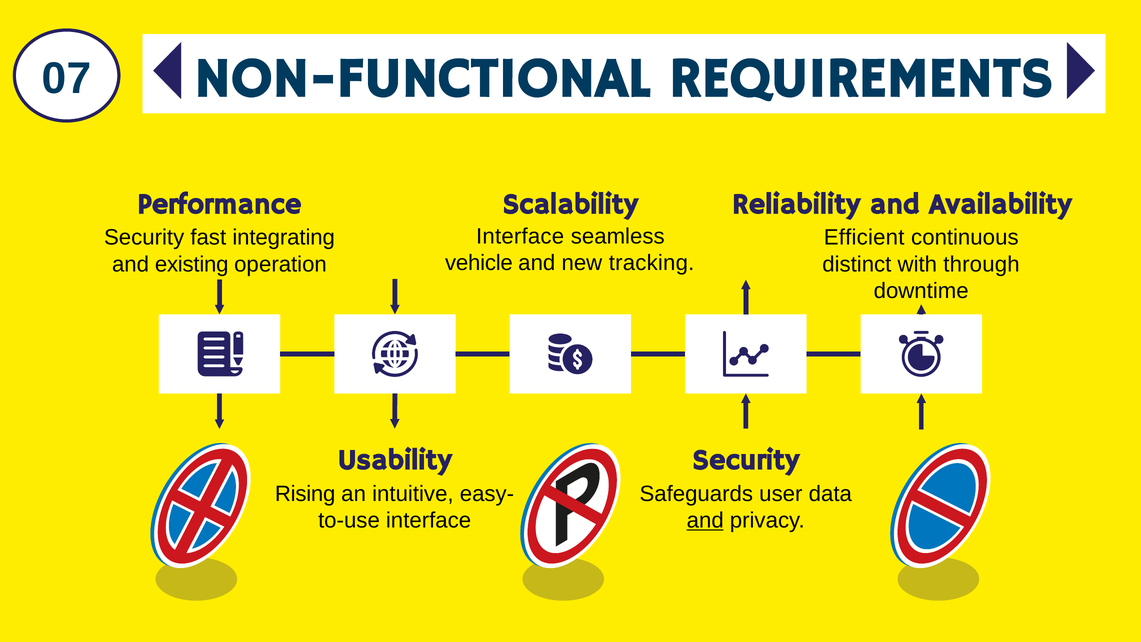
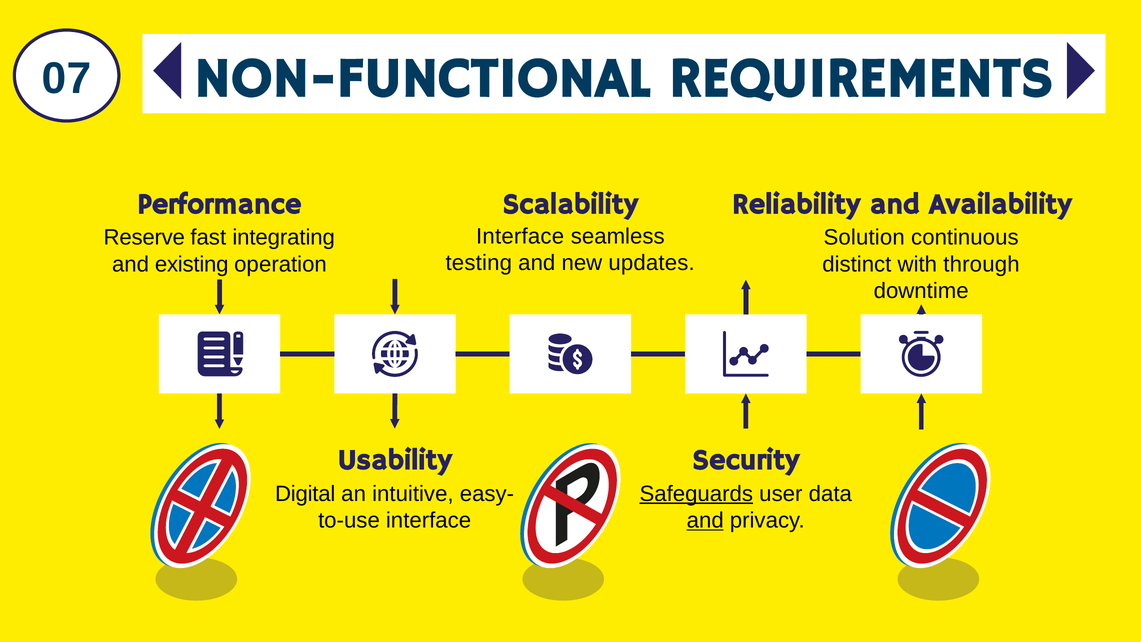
Security: Security -> Reserve (144, 238)
Efficient: Efficient -> Solution (864, 238)
vehicle: vehicle -> testing (479, 263)
tracking: tracking -> updates (652, 263)
Rising: Rising -> Digital (305, 494)
Safeguards underline: none -> present (696, 494)
